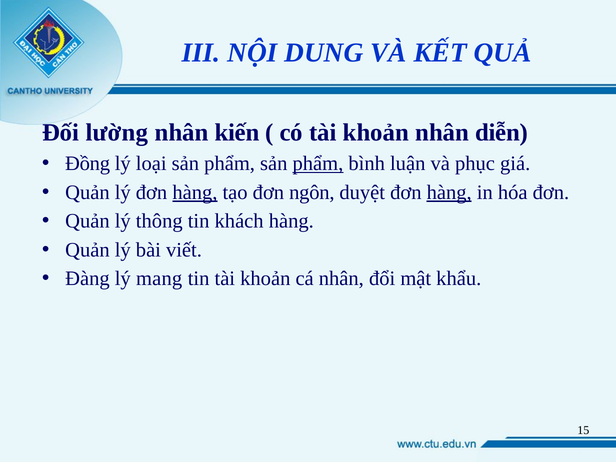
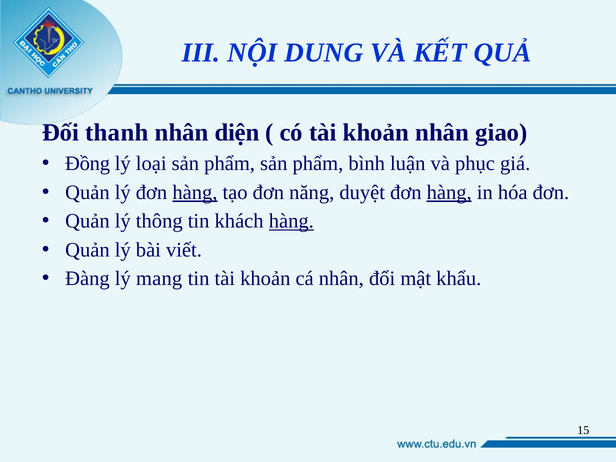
lường: lường -> thanh (117, 133)
kiến: kiến -> diện (237, 133)
diễn: diễn -> giao (501, 133)
phẩm underline: present -> none (318, 164)
ngôn: ngôn -> năng (312, 192)
hàng underline: none -> present (291, 221)
